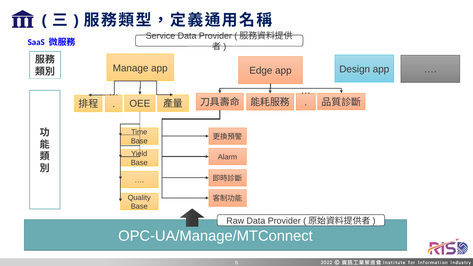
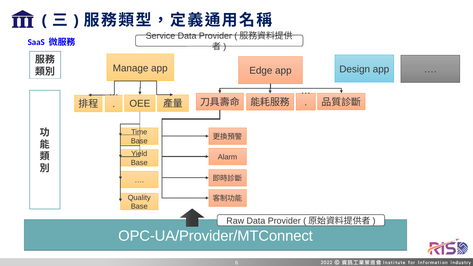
OPC-UA/Manage/MTConnect: OPC-UA/Manage/MTConnect -> OPC-UA/Provider/MTConnect (216, 236)
